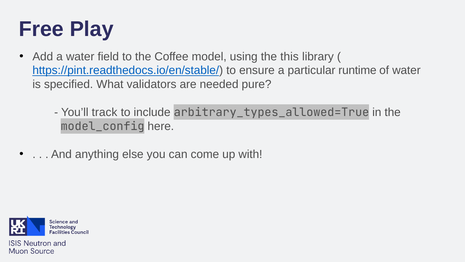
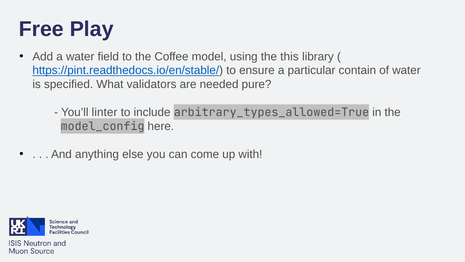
runtime: runtime -> contain (357, 70)
track: track -> linter (105, 112)
